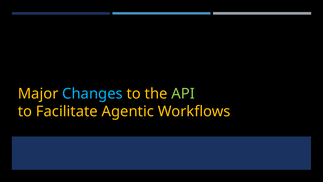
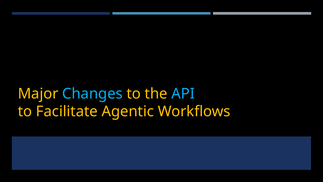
API colour: light green -> light blue (183, 93)
